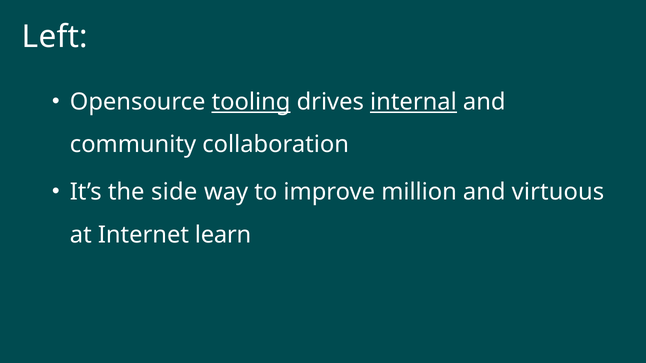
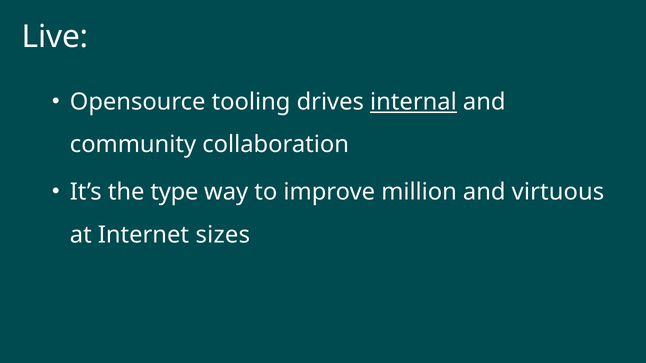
Left: Left -> Live (55, 37)
tooling underline: present -> none (251, 102)
side: side -> type (174, 192)
learn: learn -> sizes (223, 235)
